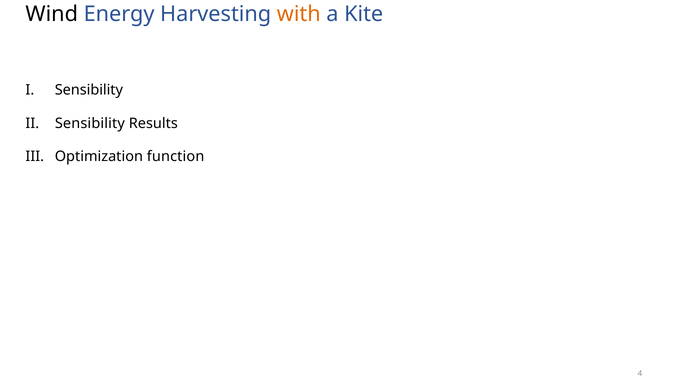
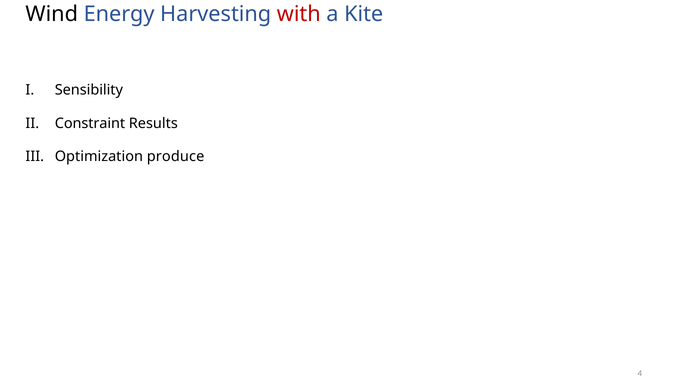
with colour: orange -> red (299, 14)
Sensibility: Sensibility -> Constraint (90, 123)
function: function -> produce (176, 157)
